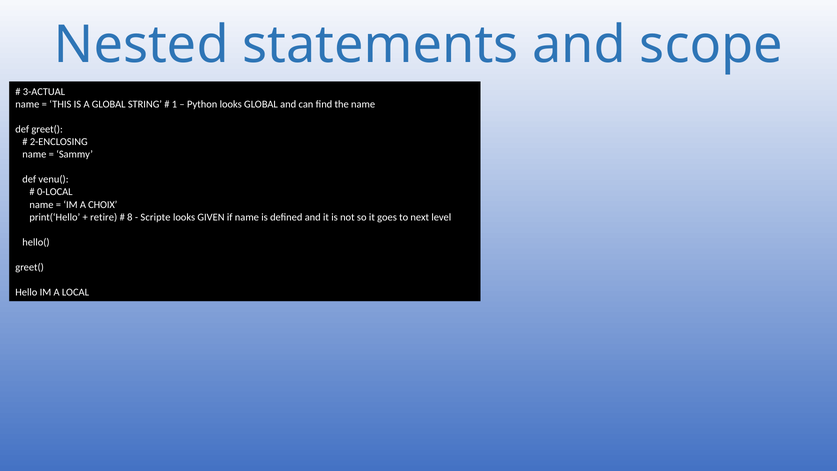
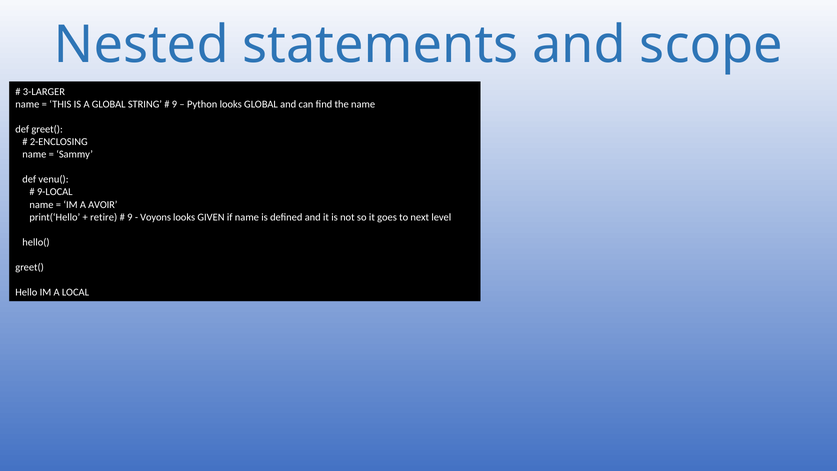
3-ACTUAL: 3-ACTUAL -> 3-LARGER (44, 92)
1: 1 -> 9 (175, 104)
0-LOCAL: 0-LOCAL -> 9-LOCAL (55, 192)
CHOIX: CHOIX -> AVOIR (103, 205)
8: 8 -> 9 (130, 217)
Scripte: Scripte -> Voyons (156, 217)
